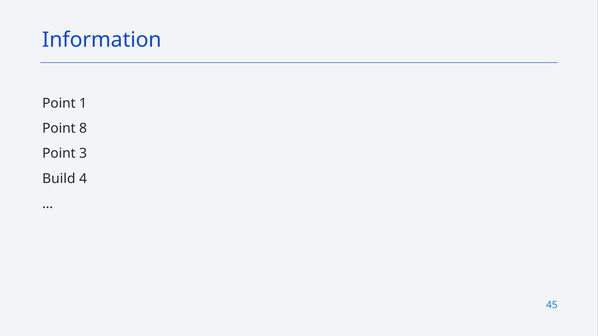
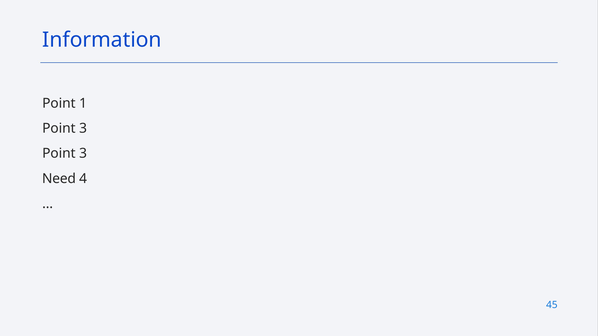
8: 8 -> 3 (83, 128)
Build: Build -> Need (59, 179)
